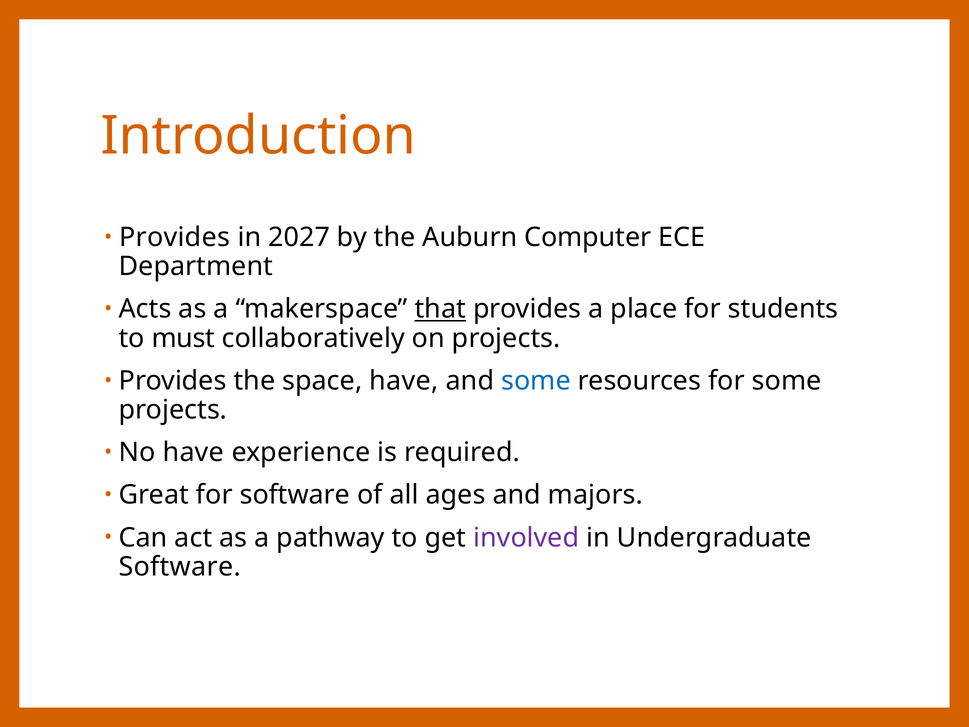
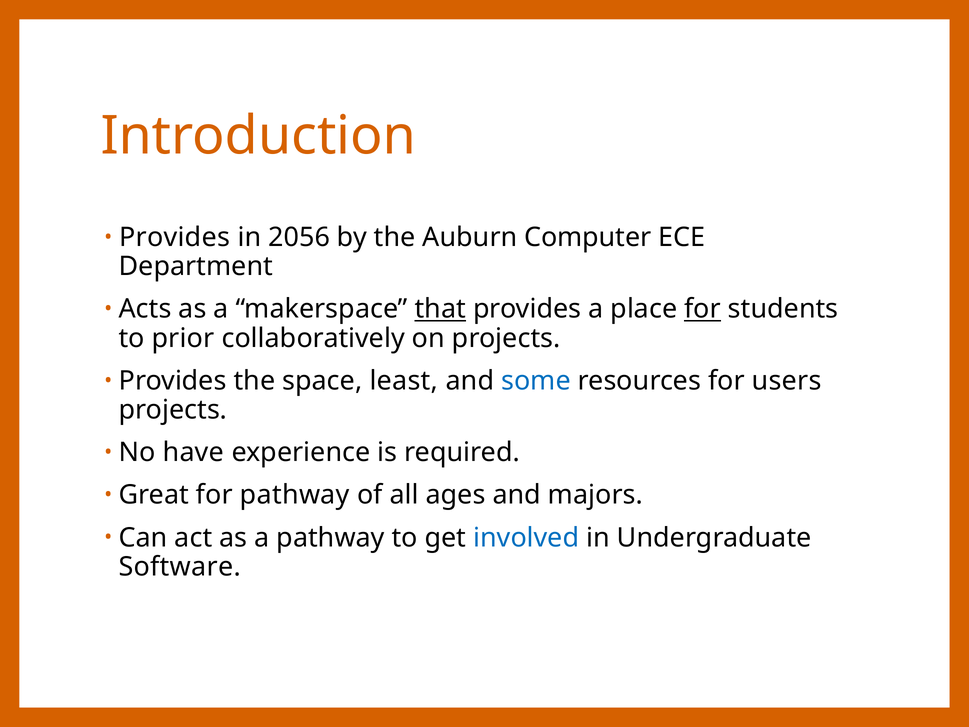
2027: 2027 -> 2056 (299, 237)
for underline: none -> present (703, 309)
must: must -> prior (183, 338)
space have: have -> least (404, 381)
for some: some -> users (787, 381)
for software: software -> pathway (295, 495)
involved colour: purple -> blue (526, 537)
